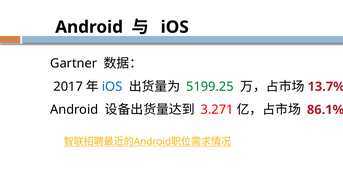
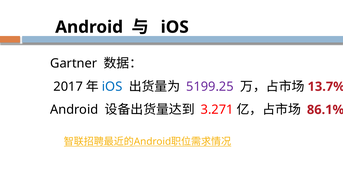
5199.25 colour: green -> purple (210, 87)
